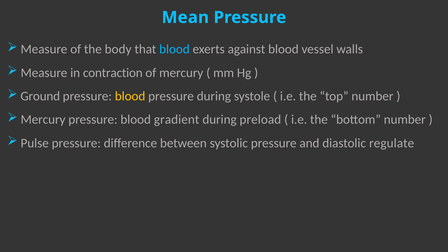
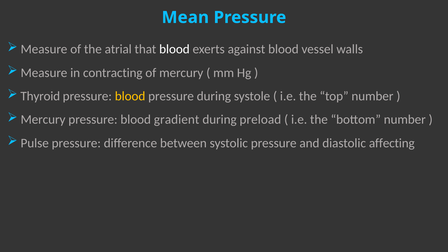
body: body -> atrial (118, 49)
blood colour: light blue -> white (174, 49)
contraction: contraction -> contracting (113, 73)
Ground: Ground -> Thyroid (40, 96)
regulate: regulate -> affecting (392, 143)
